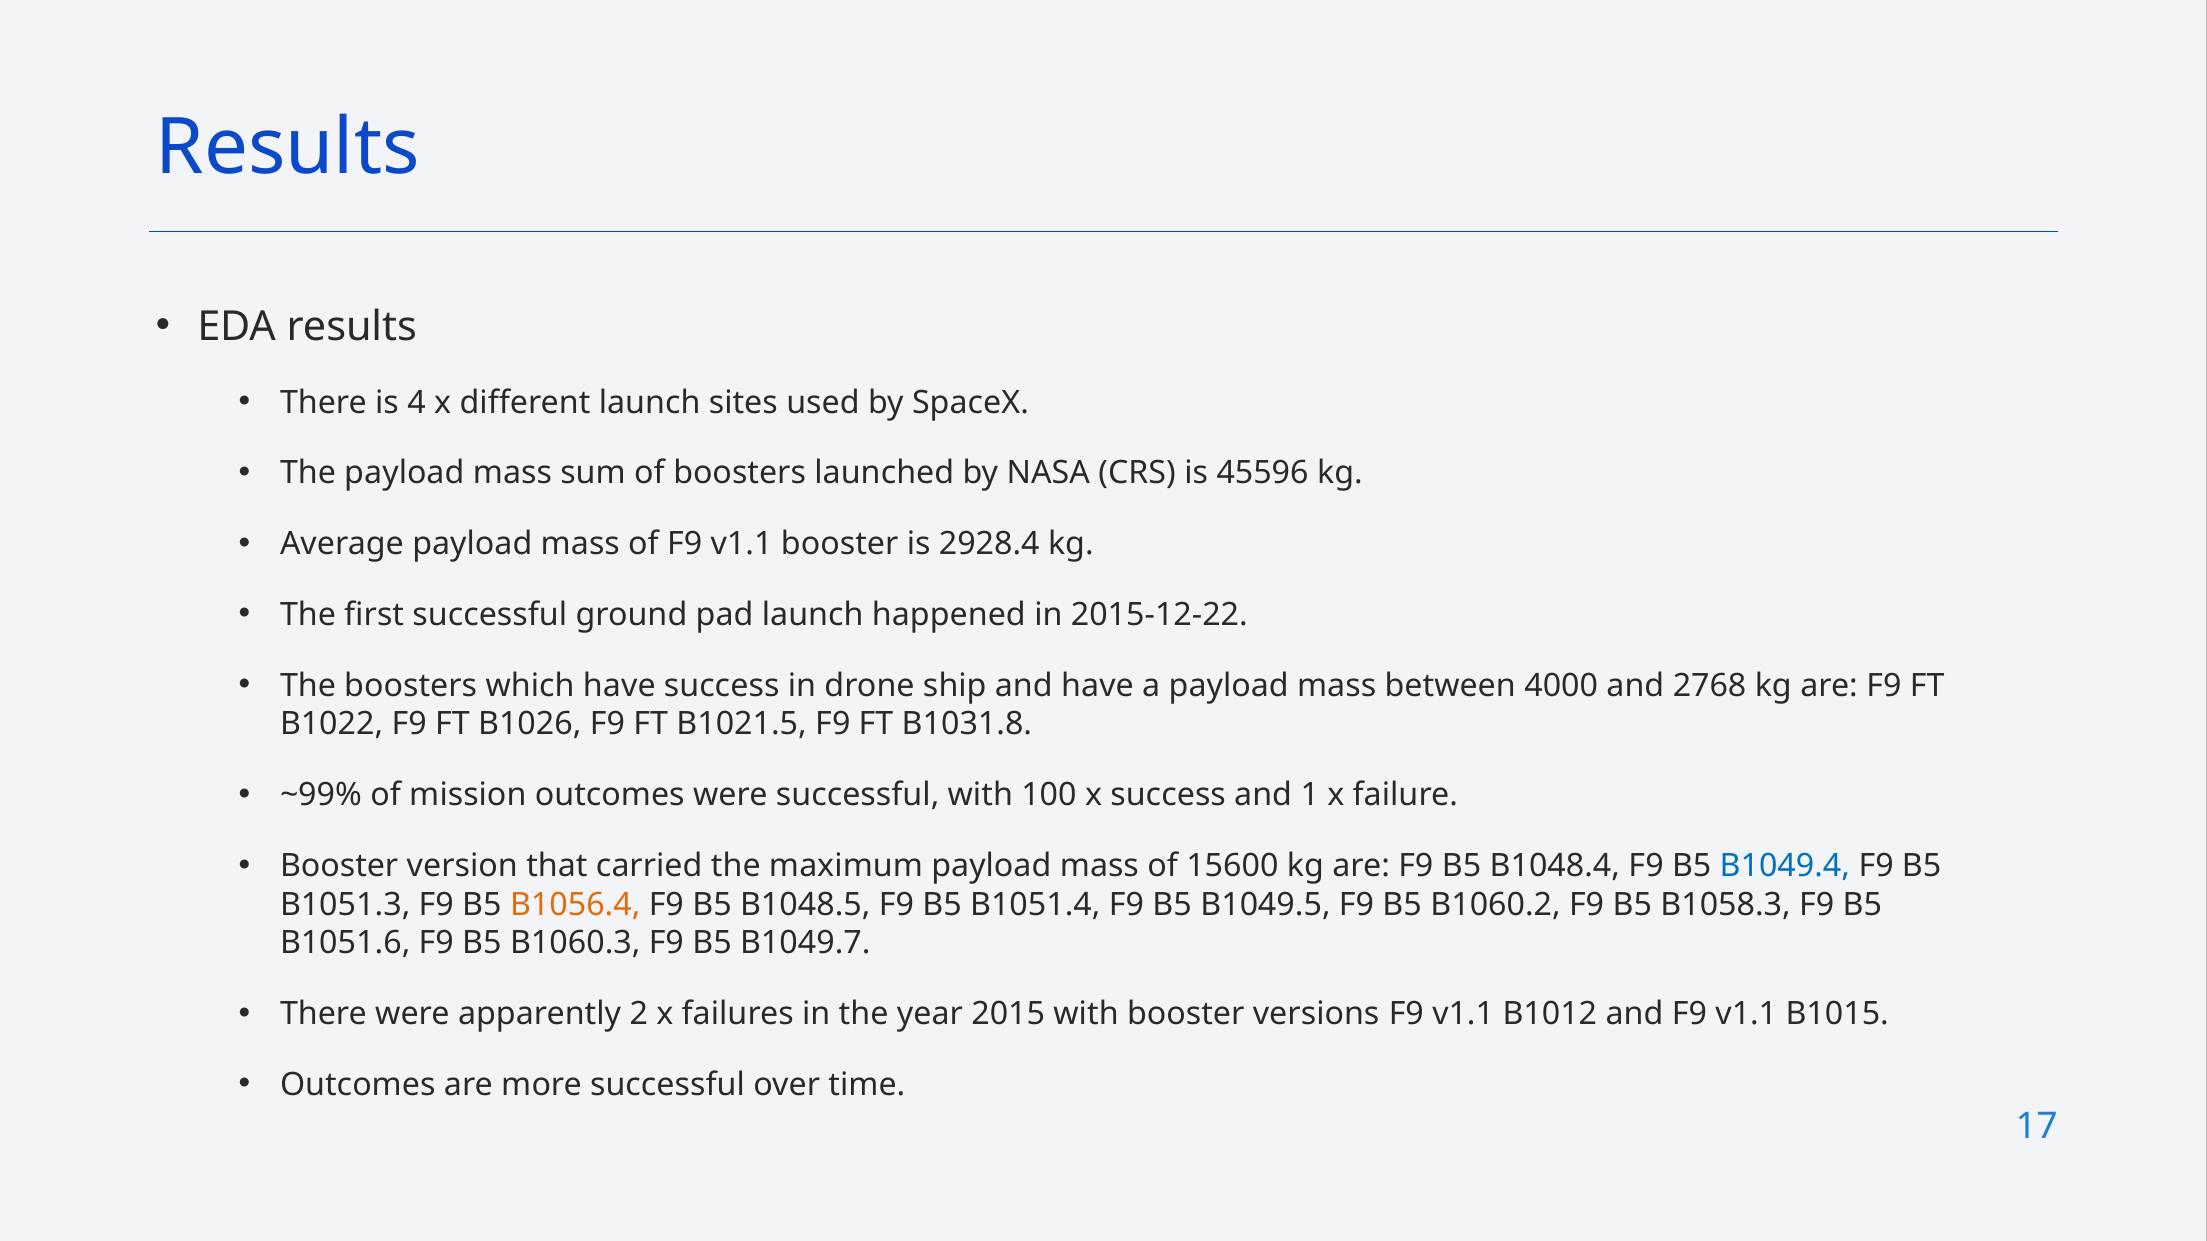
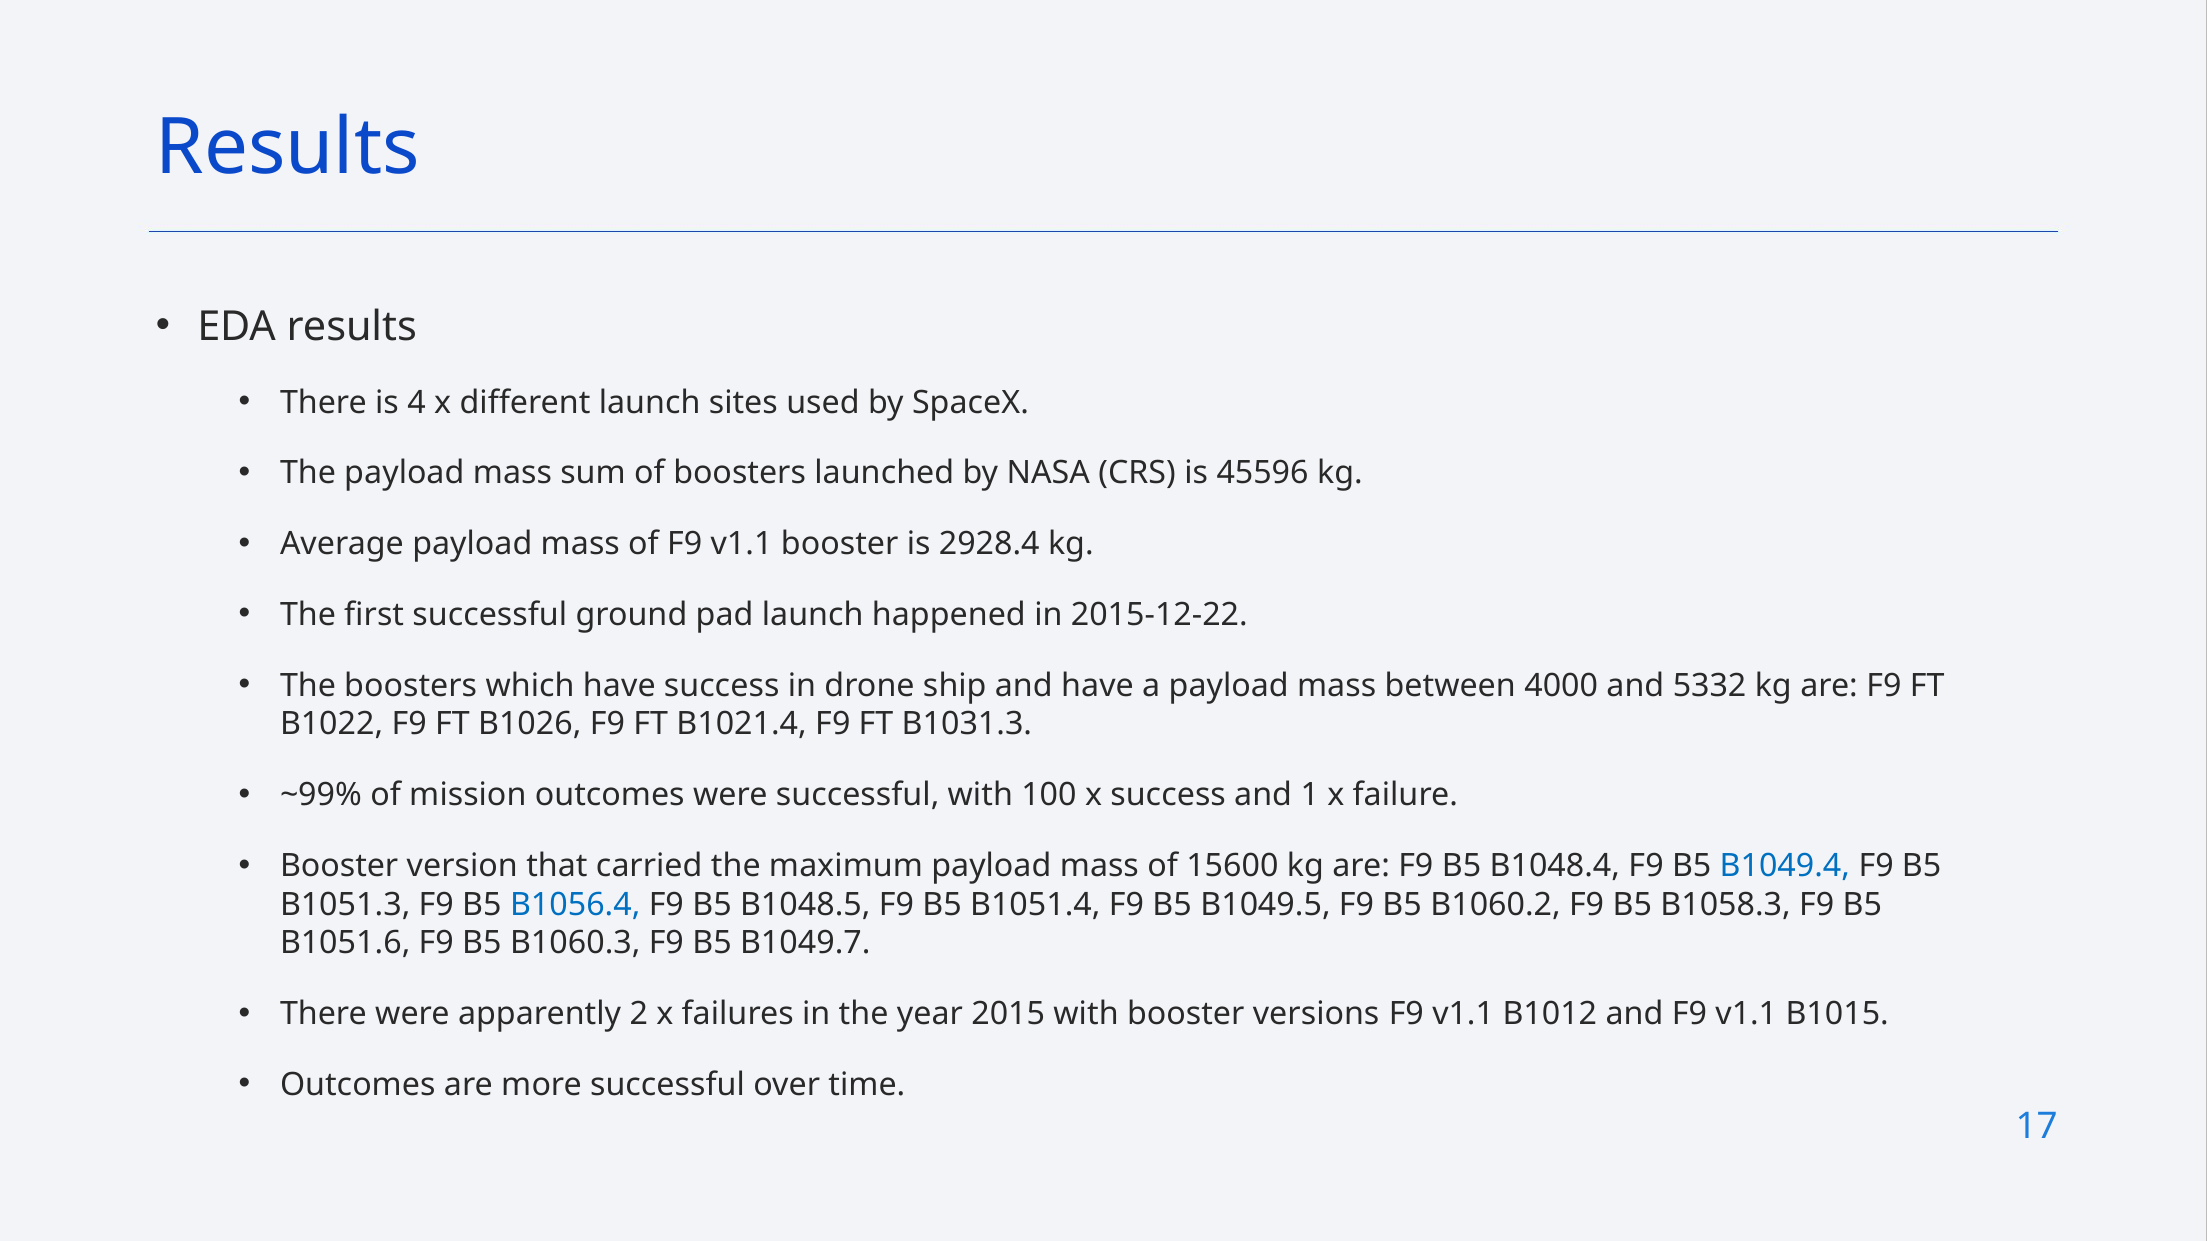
2768: 2768 -> 5332 (1710, 686)
B1021.5: B1021.5 -> B1021.4 (742, 725)
B1031.8: B1031.8 -> B1031.3 (967, 725)
B1056.4 colour: orange -> blue (575, 905)
